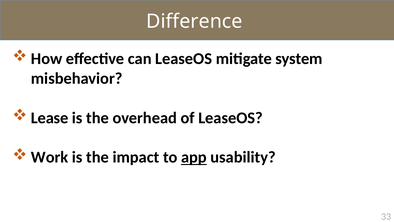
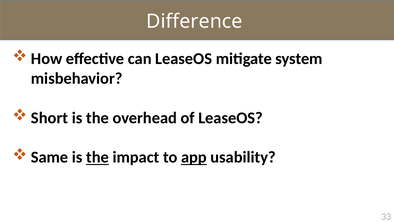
Lease: Lease -> Short (50, 118)
Work: Work -> Same (50, 157)
the underline: none -> present (97, 157)
